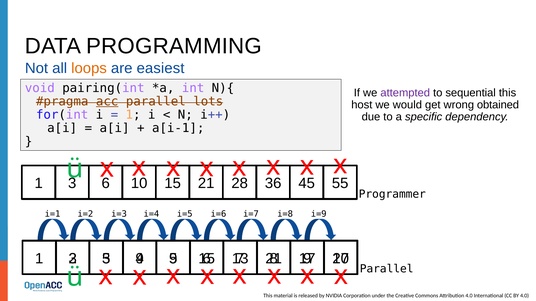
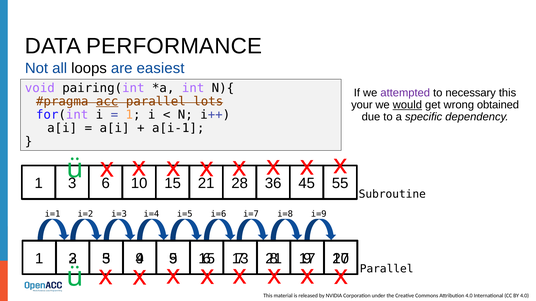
PROGRAMMING: PROGRAMMING -> PERFORMANCE (174, 46)
loops colour: orange -> black (89, 68)
sequential: sequential -> necessary (471, 93)
host: host -> your (362, 105)
would underline: none -> present (407, 105)
Programmer: Programmer -> Subroutine (392, 194)
